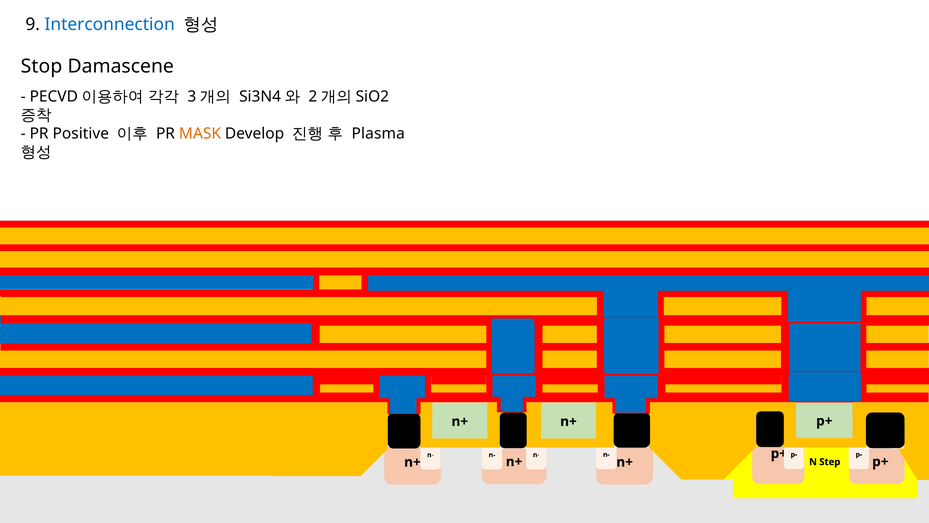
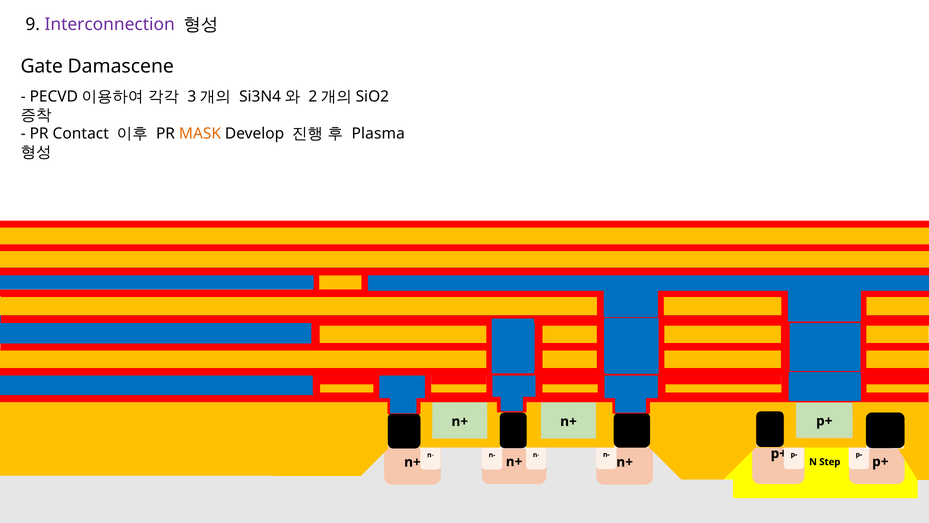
Interconnection colour: blue -> purple (110, 24)
Stop: Stop -> Gate (42, 67)
Positive: Positive -> Contact (81, 134)
